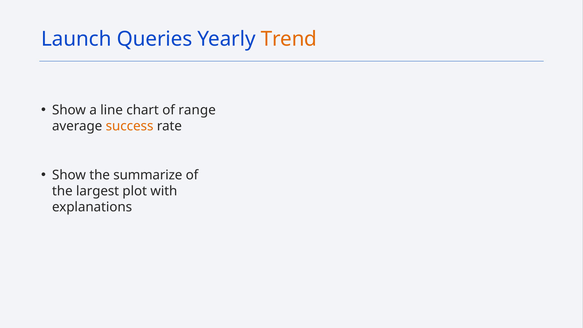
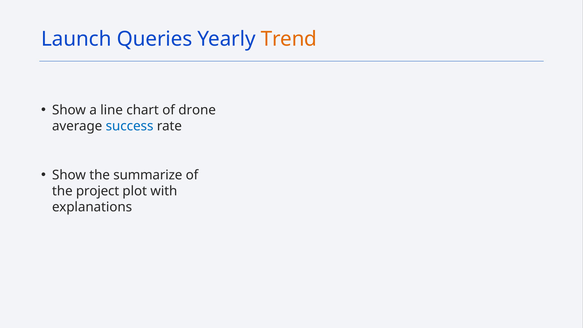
range: range -> drone (197, 110)
success colour: orange -> blue (130, 126)
largest: largest -> project (98, 191)
